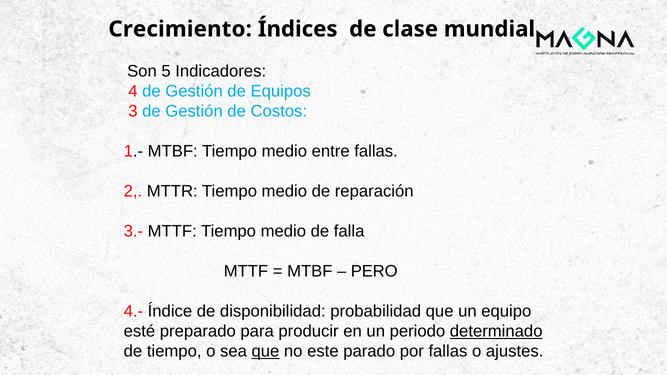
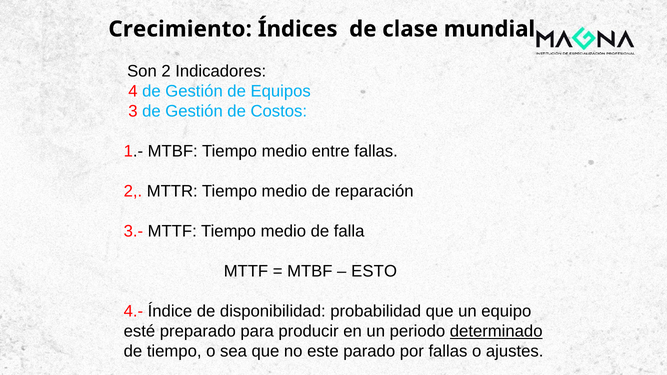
Son 5: 5 -> 2 (166, 71)
PERO: PERO -> ESTO (374, 271)
que underline: present -> none (265, 351)
